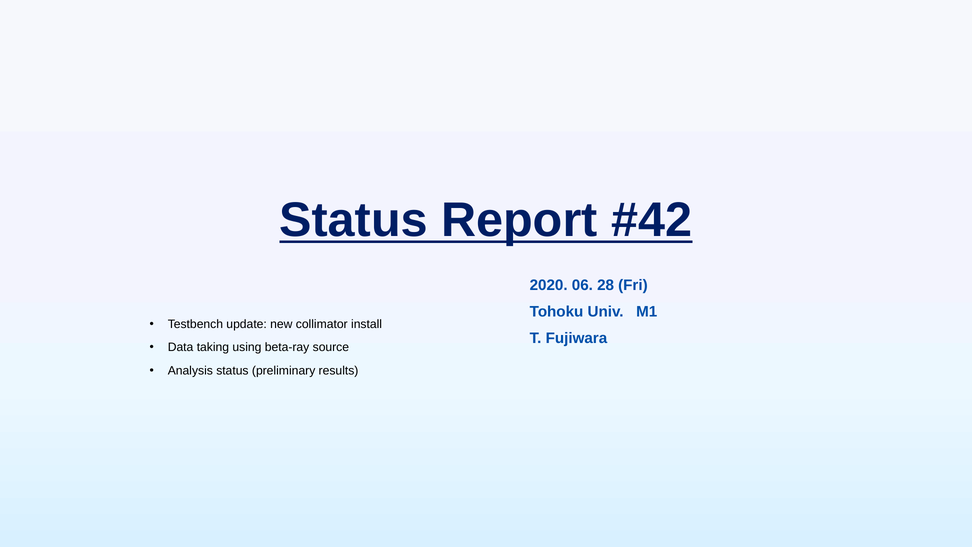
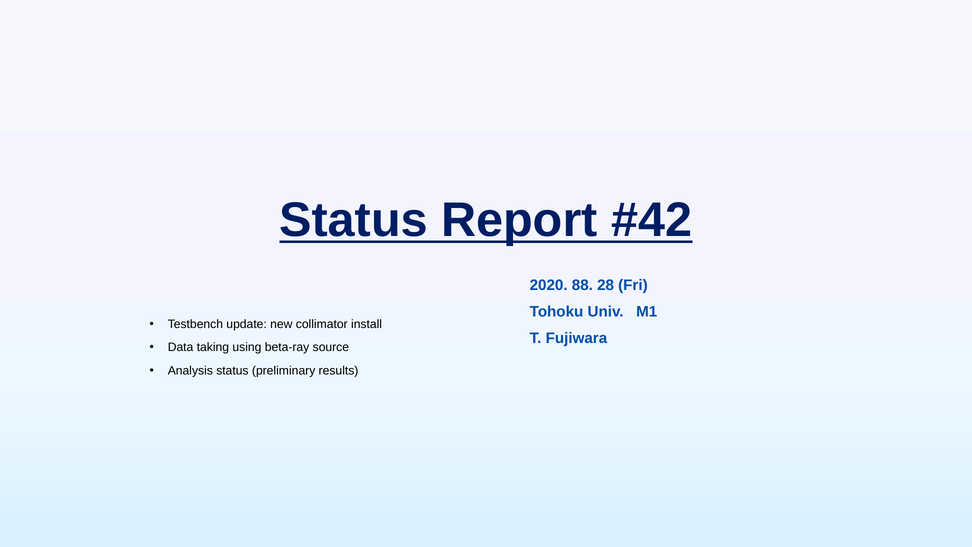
06: 06 -> 88 (582, 285)
